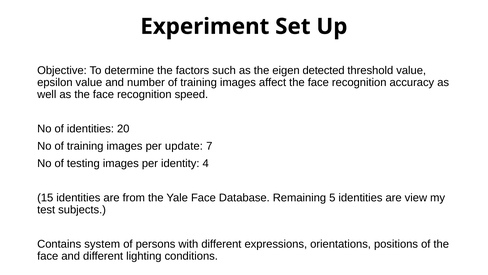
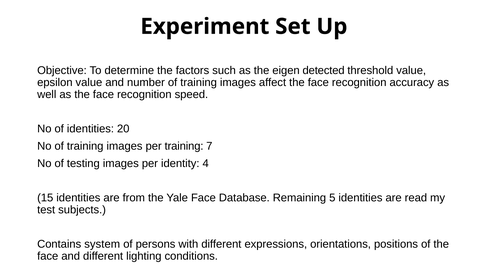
per update: update -> training (184, 146)
view: view -> read (416, 197)
